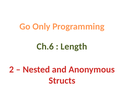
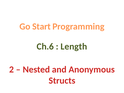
Only: Only -> Start (41, 27)
